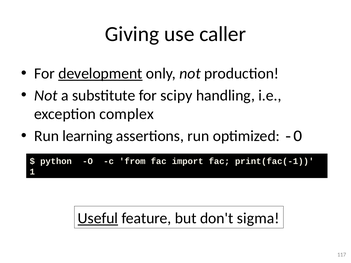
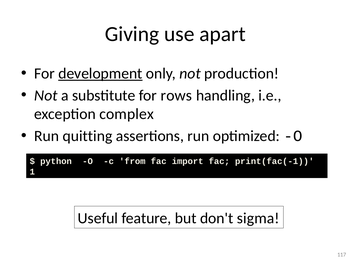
caller: caller -> apart (223, 34)
scipy: scipy -> rows (176, 95)
learning: learning -> quitting (87, 136)
Useful underline: present -> none (98, 218)
